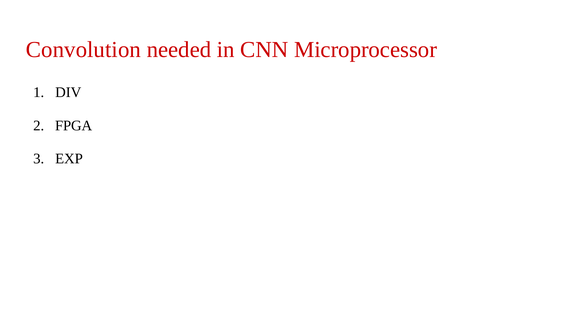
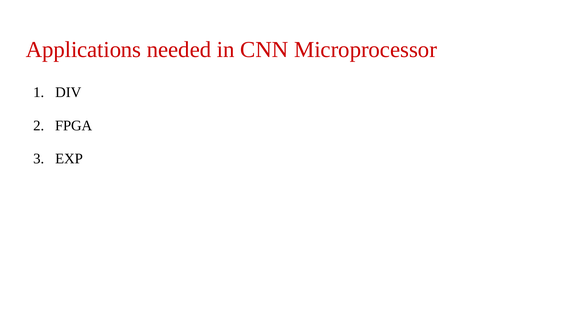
Convolution: Convolution -> Applications (84, 50)
